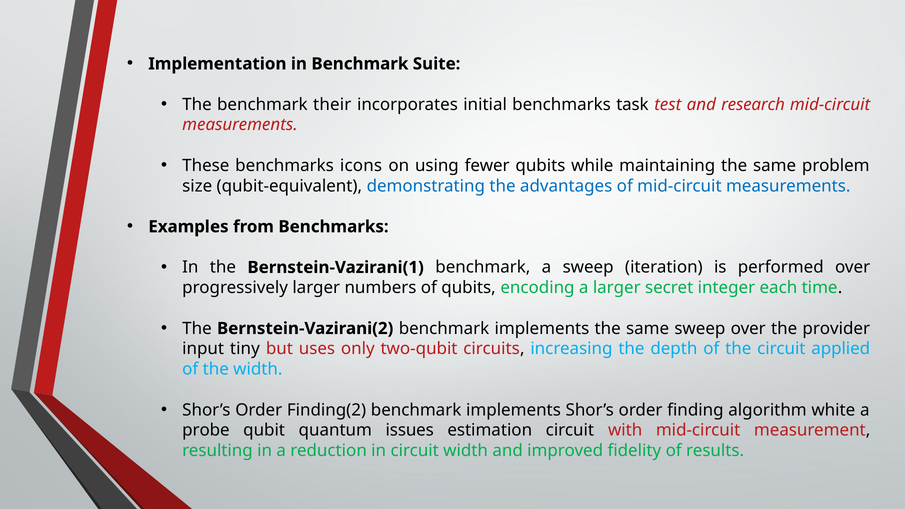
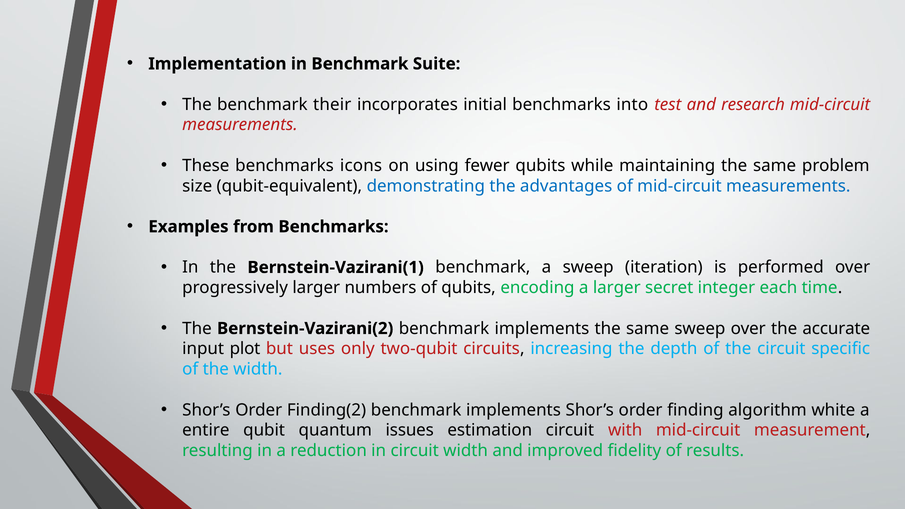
task: task -> into (632, 105)
provider: provider -> accurate (836, 329)
tiny: tiny -> plot (245, 349)
applied: applied -> specific (841, 349)
probe: probe -> entire (206, 430)
